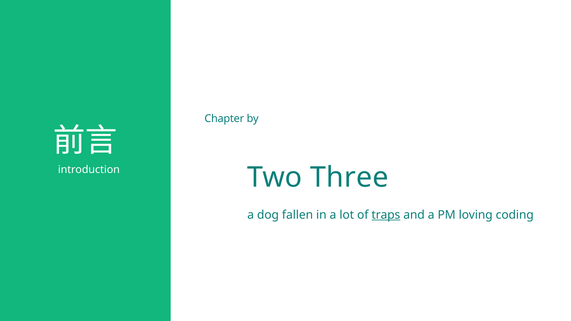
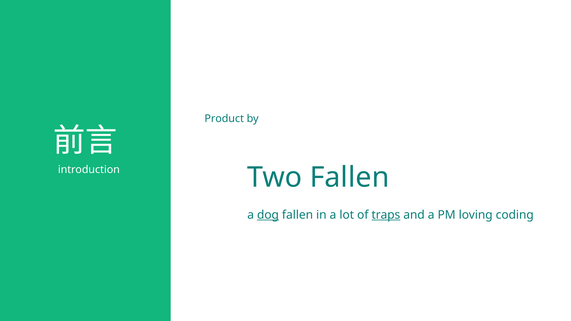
Chapter: Chapter -> Product (224, 119)
Two Three: Three -> Fallen (350, 178)
dog underline: none -> present (268, 215)
